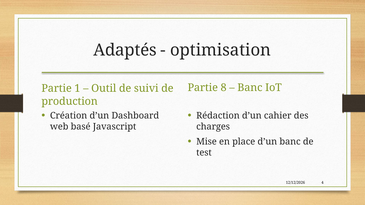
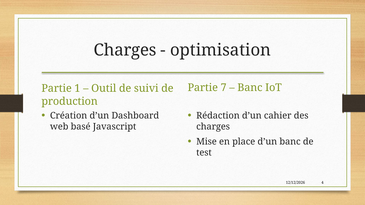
Adaptés: Adaptés -> Charges (125, 50)
8: 8 -> 7 (224, 88)
